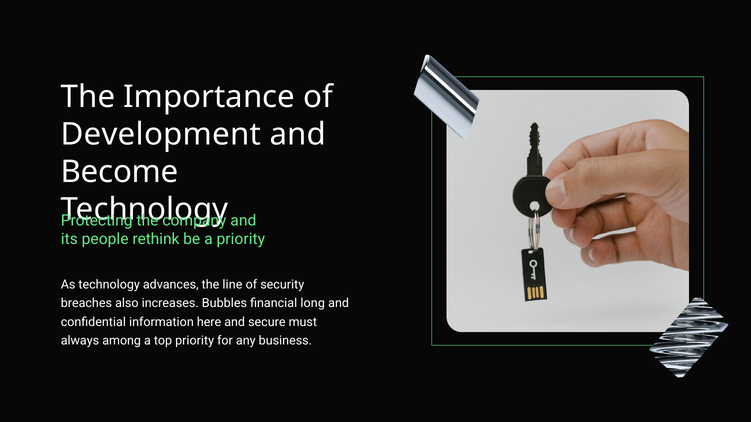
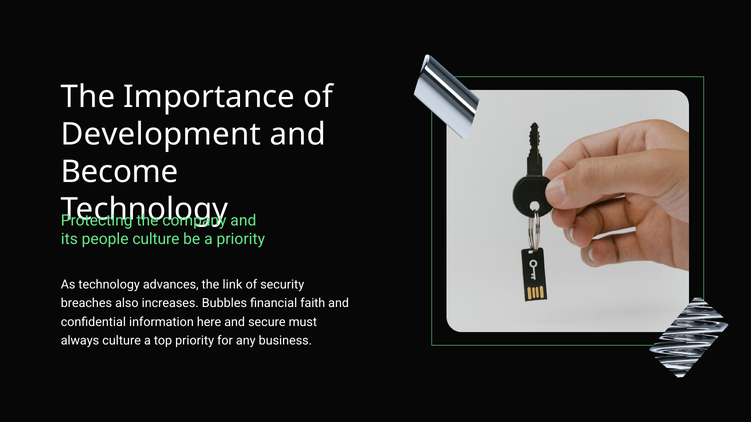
people rethink: rethink -> culture (156, 239)
line: line -> link (232, 285)
long: long -> faith (313, 304)
always among: among -> culture (122, 341)
